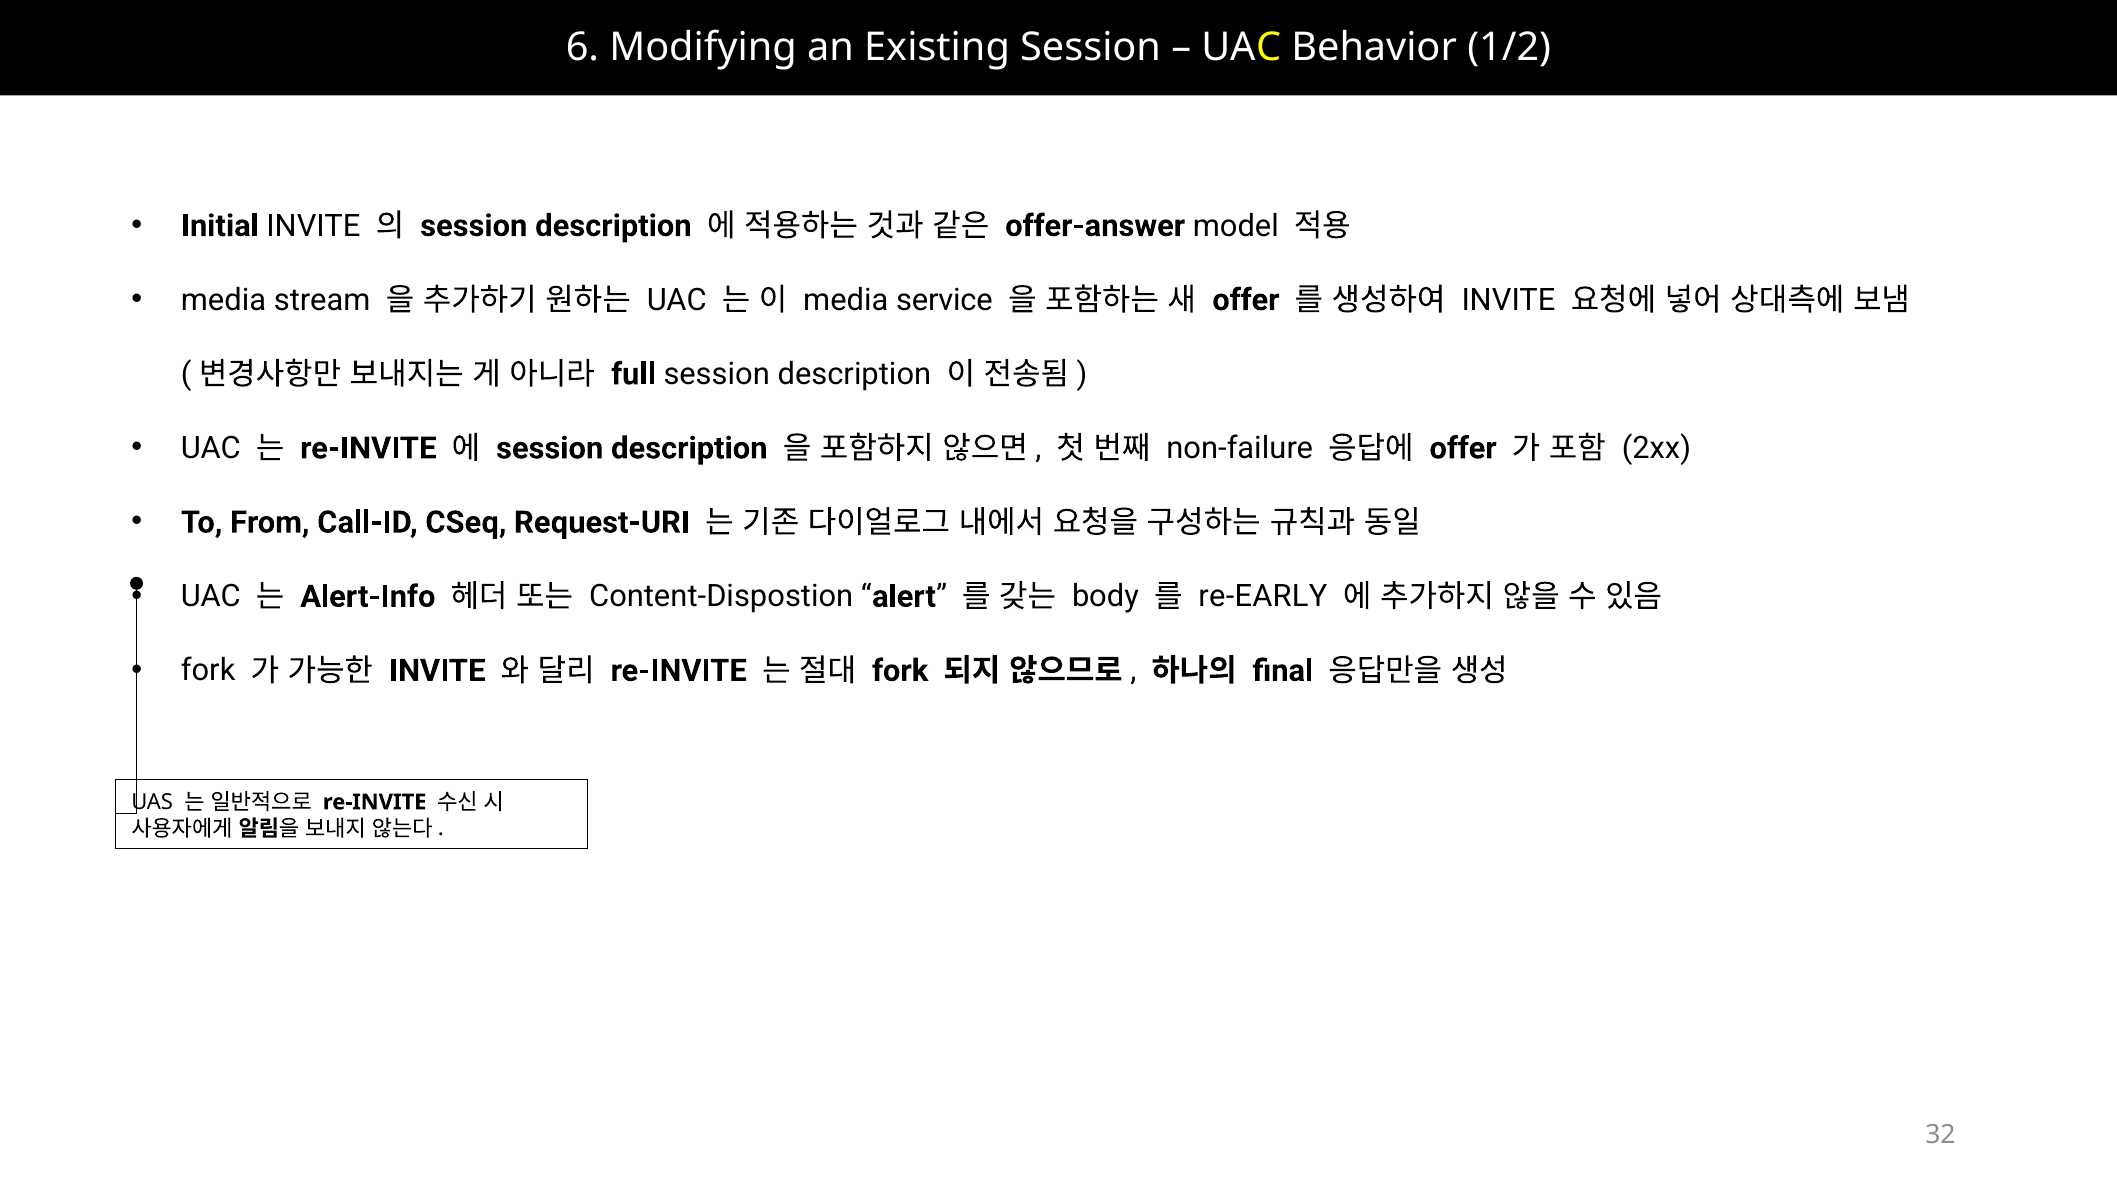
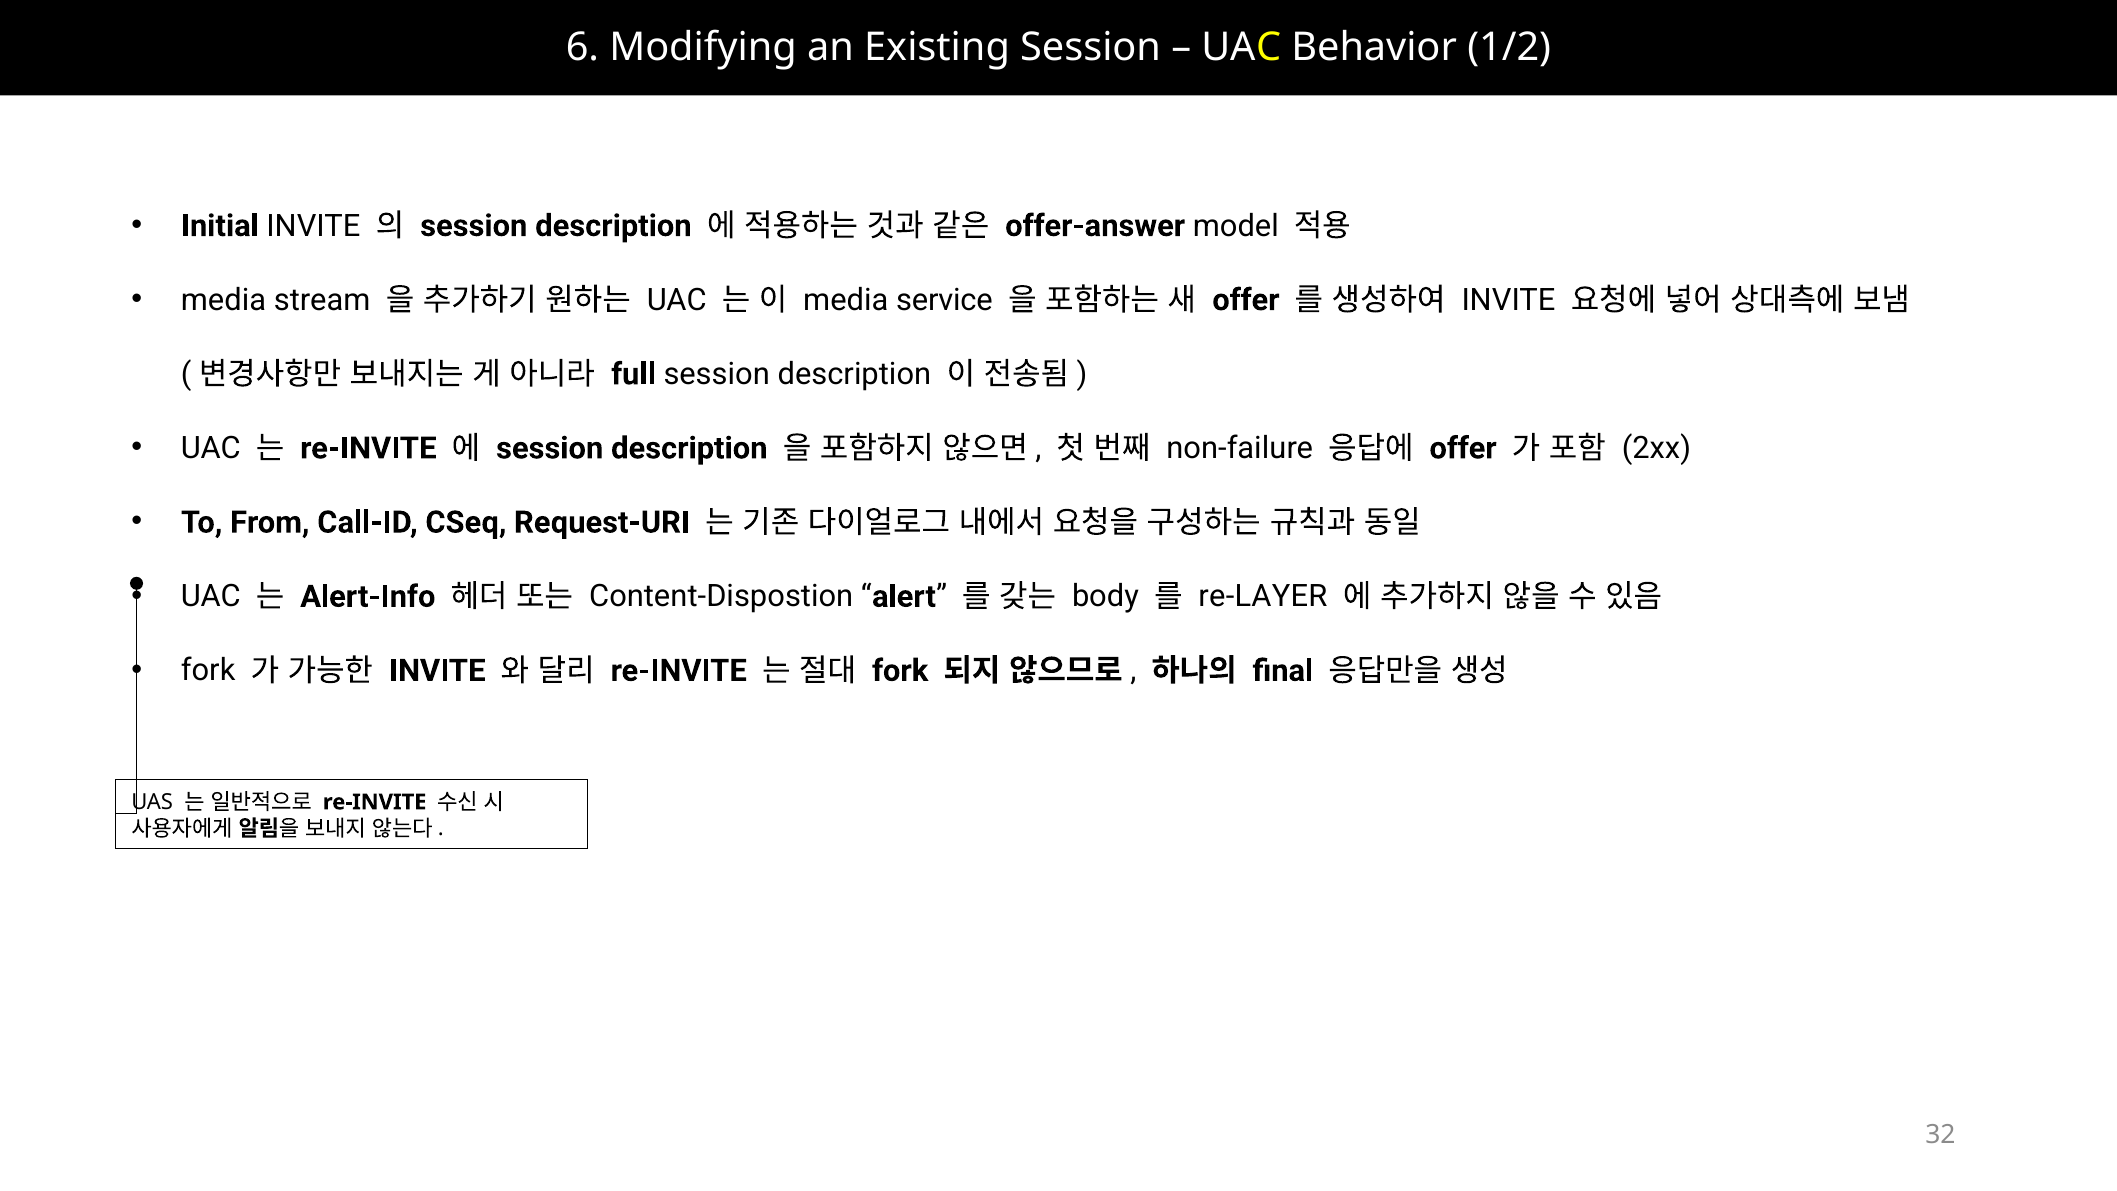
re-EARLY: re-EARLY -> re-LAYER (1263, 596)
